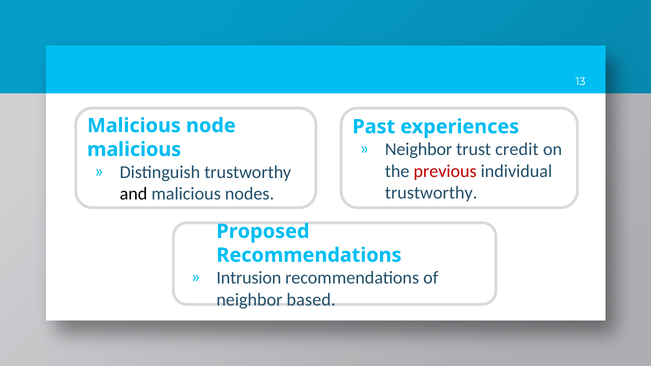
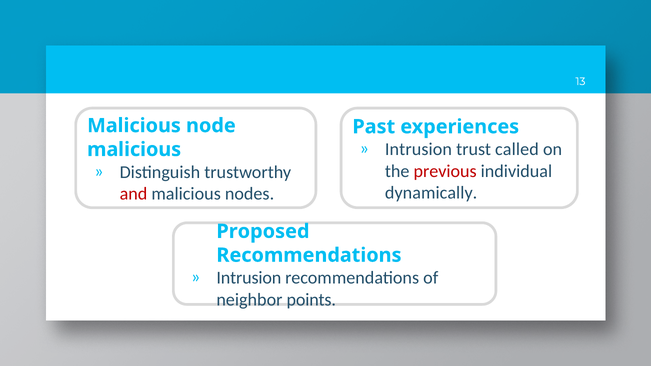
Neighbor: Neighbor -> Intrusion (418, 149)
credit: credit -> called (517, 149)
trustworthy: trustworthy -> dynamically (431, 193)
and colour: black -> red (133, 194)
based: based -> points (311, 300)
